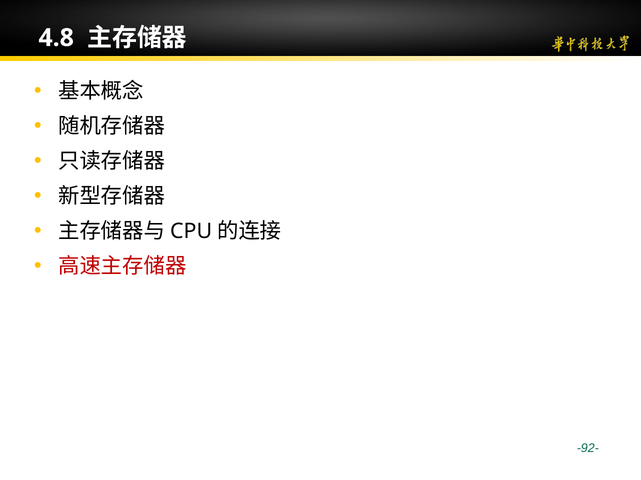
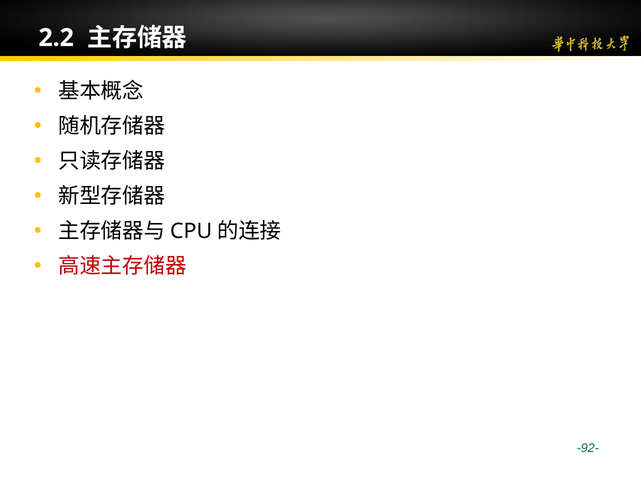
4.8: 4.8 -> 2.2 (56, 38)
